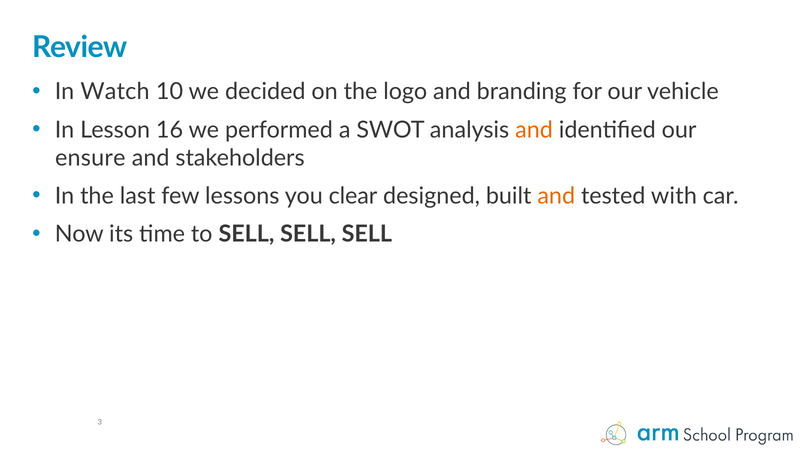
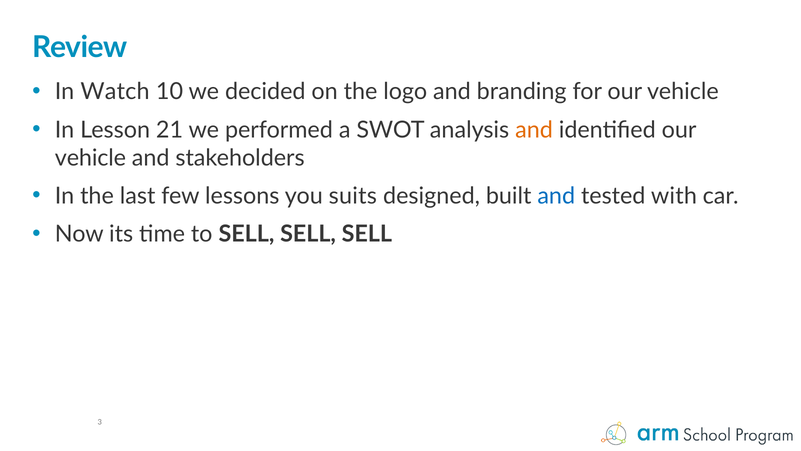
16: 16 -> 21 (170, 130)
ensure: ensure -> vehicle (90, 158)
clear: clear -> suits (353, 196)
and colour: orange -> blue (556, 196)
